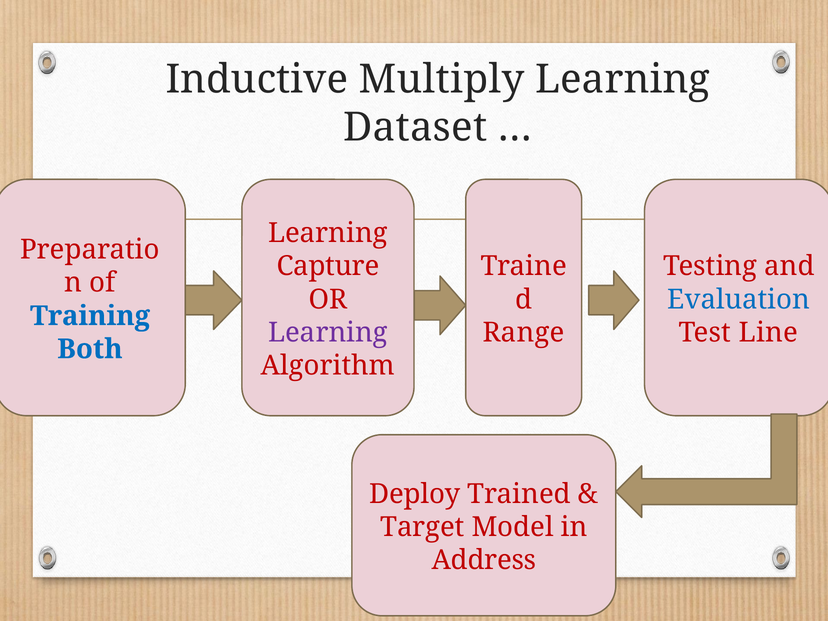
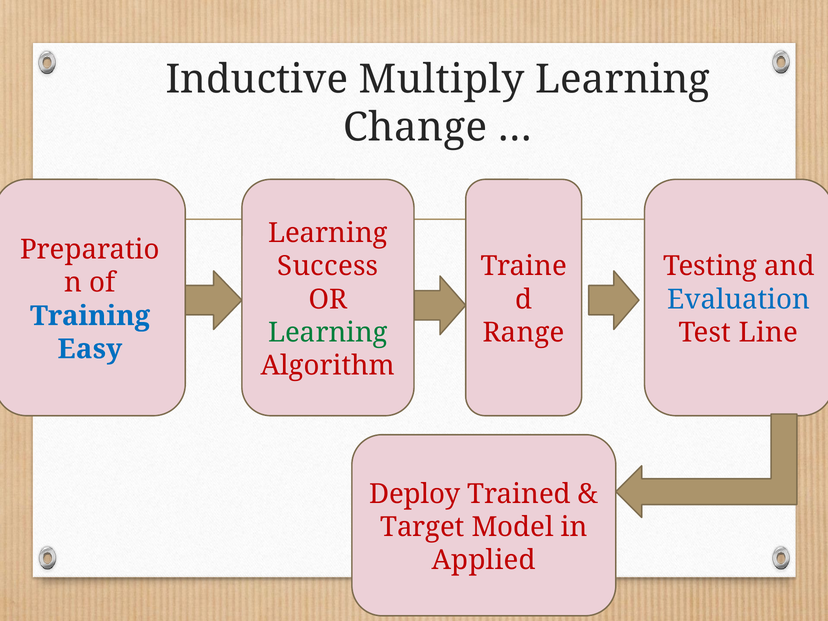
Dataset: Dataset -> Change (415, 128)
Capture: Capture -> Success (328, 266)
Learning colour: purple -> green (328, 333)
Both: Both -> Easy (90, 349)
Address: Address -> Applied (484, 560)
